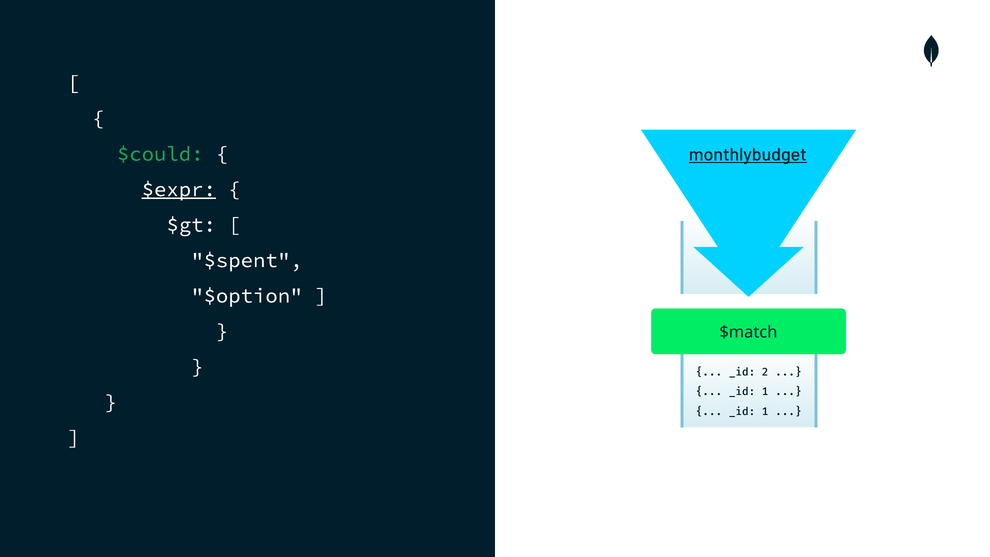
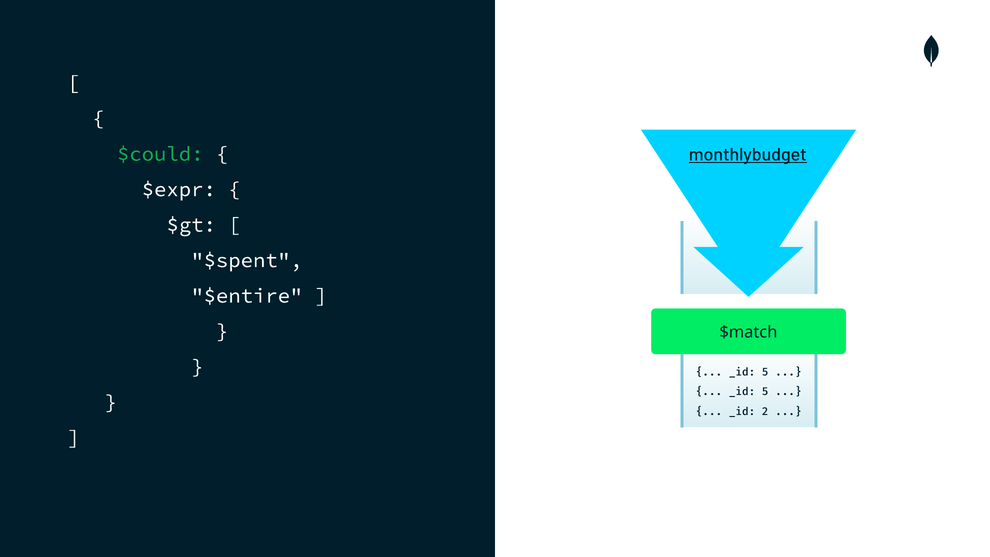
$expr underline: present -> none (179, 189)
$option: $option -> $entire (247, 296)
2: 2 -> 5 (765, 372)
1: 1 -> 5 (765, 392)
1: 1 -> 2 (765, 412)
